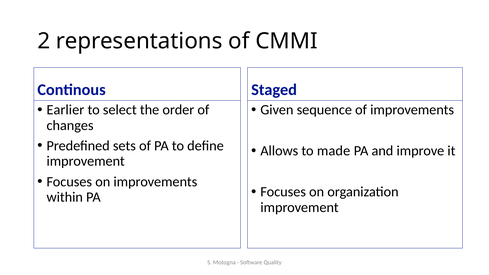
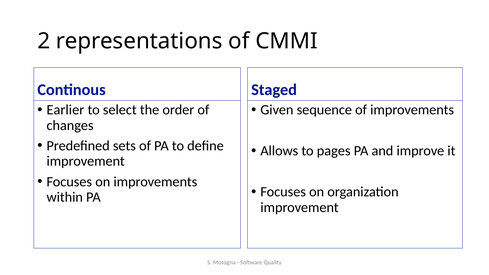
made: made -> pages (334, 151)
